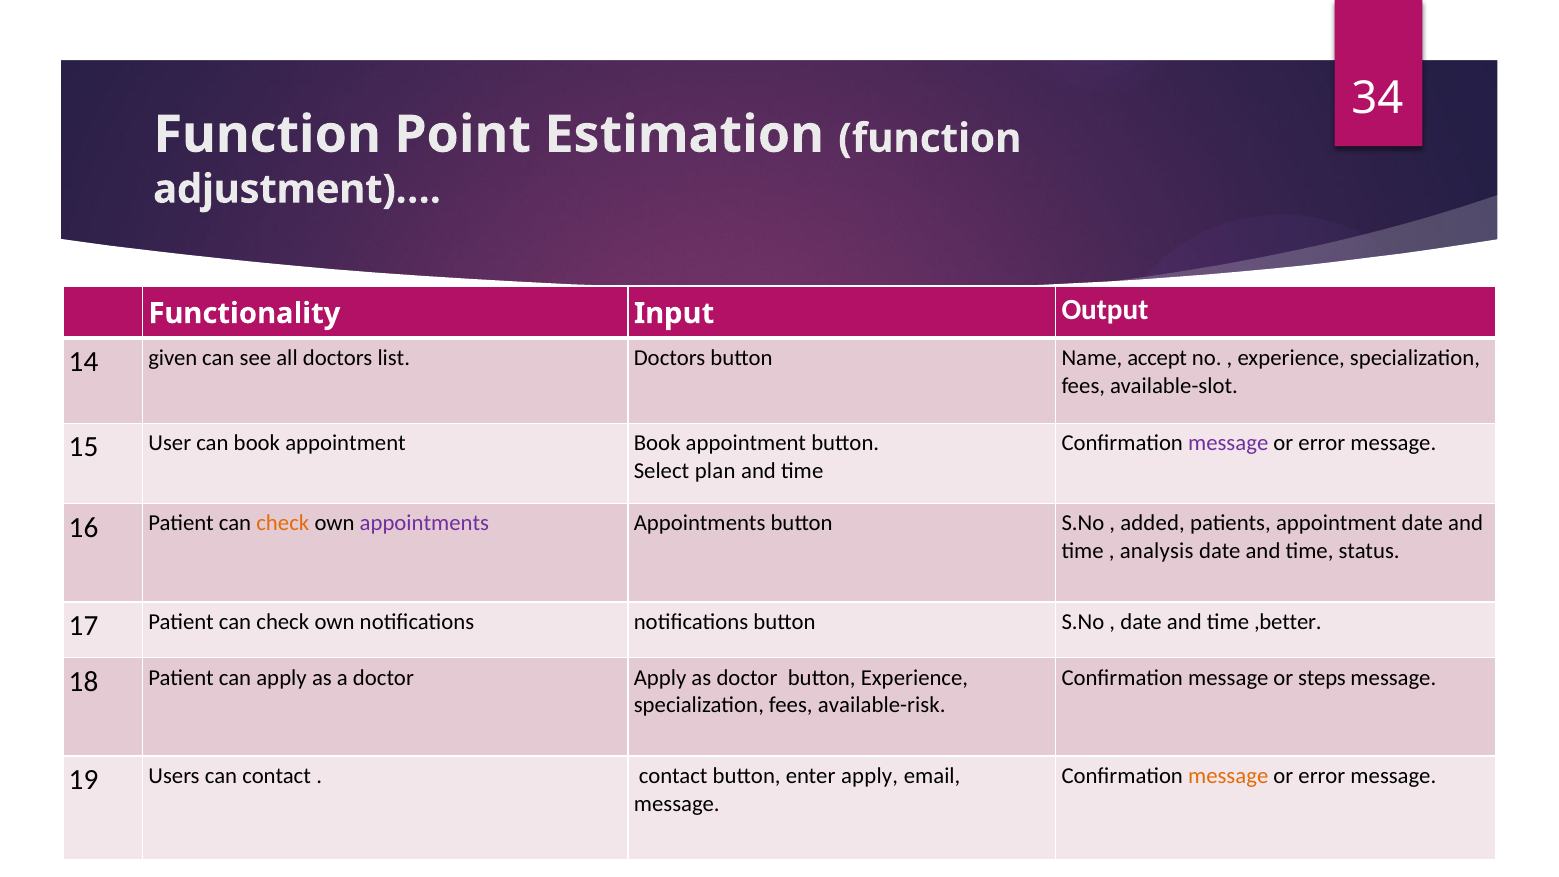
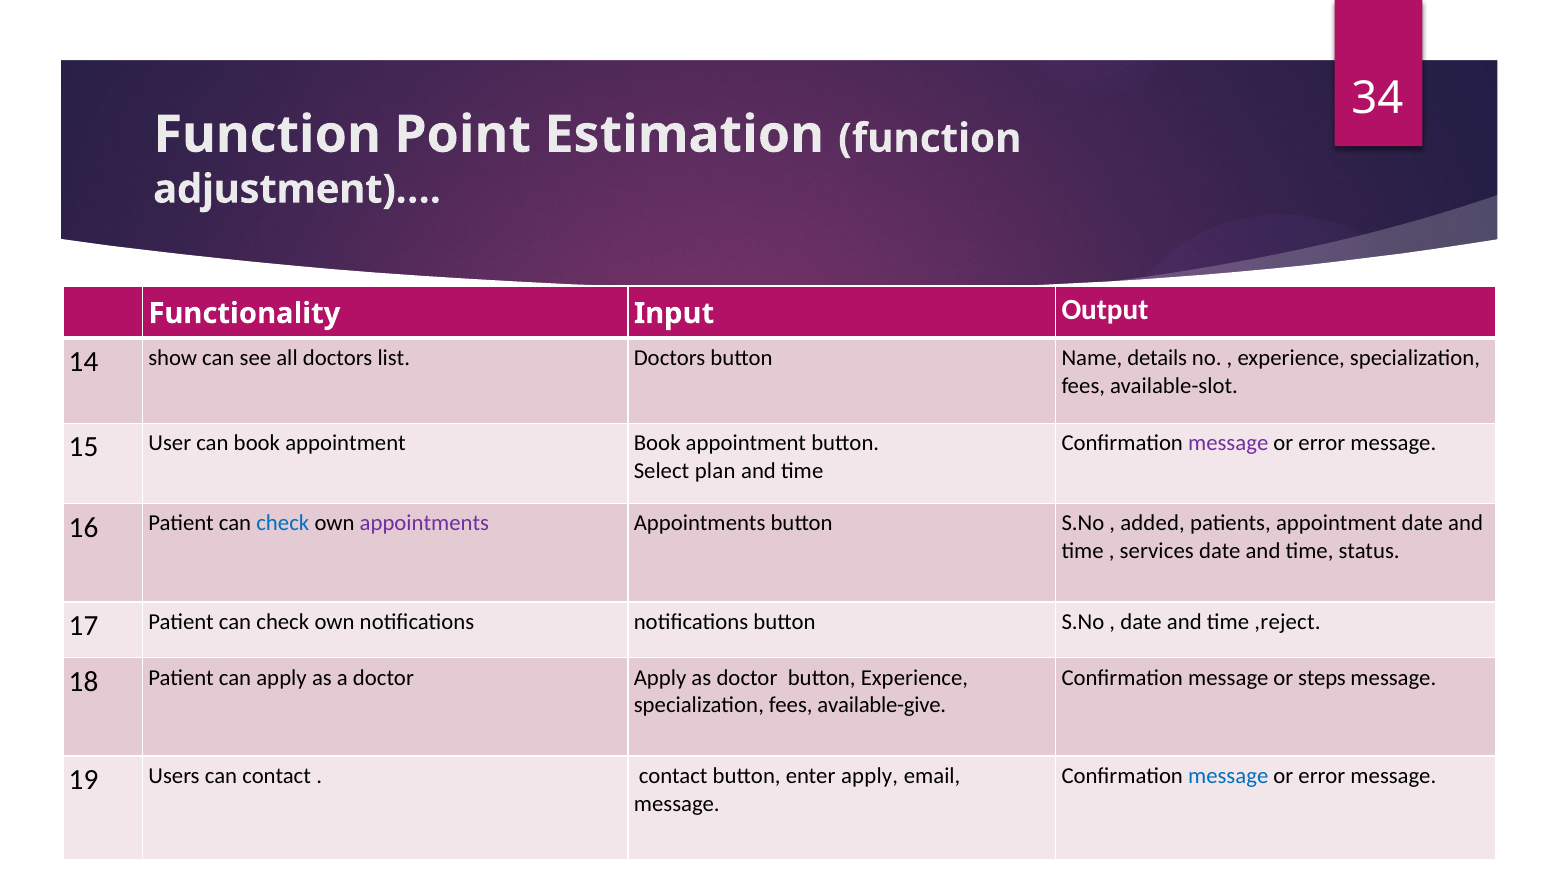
given: given -> show (173, 358)
accept: accept -> details (1157, 358)
check colour: orange -> blue (283, 523)
analysis: analysis -> services (1157, 551)
,better: ,better -> ,reject (1288, 622)
available-risk: available-risk -> available-give (882, 705)
message colour: orange -> blue (1228, 776)
